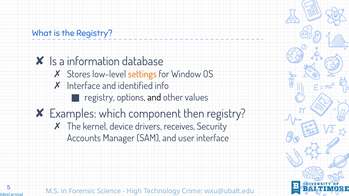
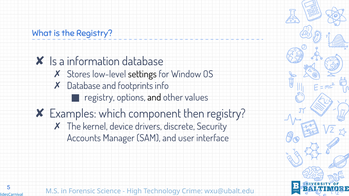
settings colour: orange -> black (142, 74)
Interface: Interface -> Database (84, 86)
identified: identified -> footprints (135, 86)
receives: receives -> discrete (179, 127)
